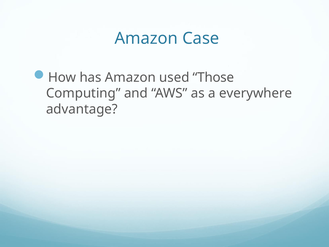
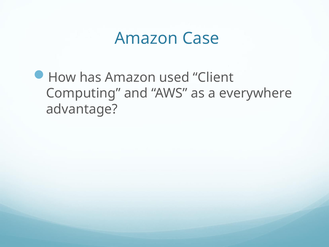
Those: Those -> Client (213, 77)
